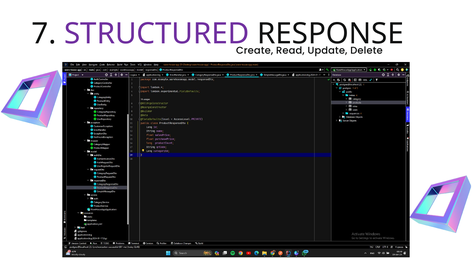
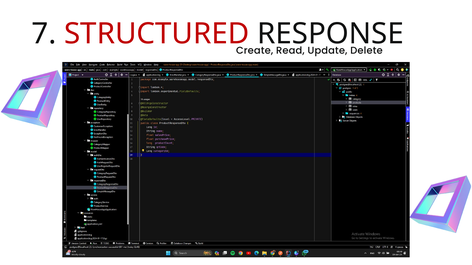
STRUCTURED colour: purple -> red (157, 34)
